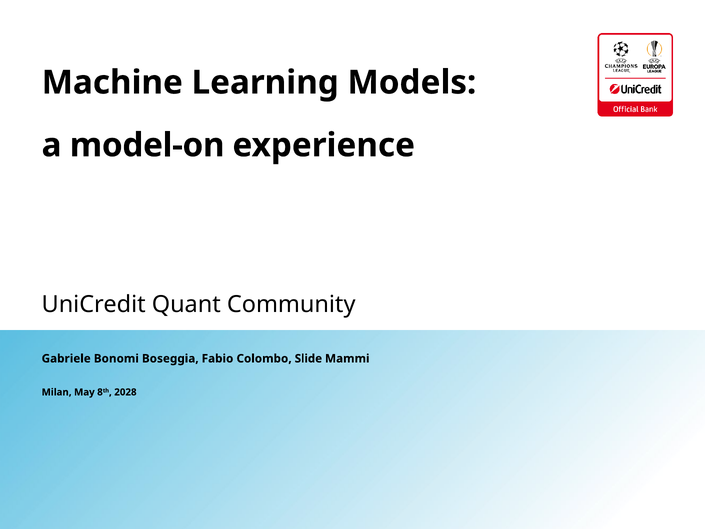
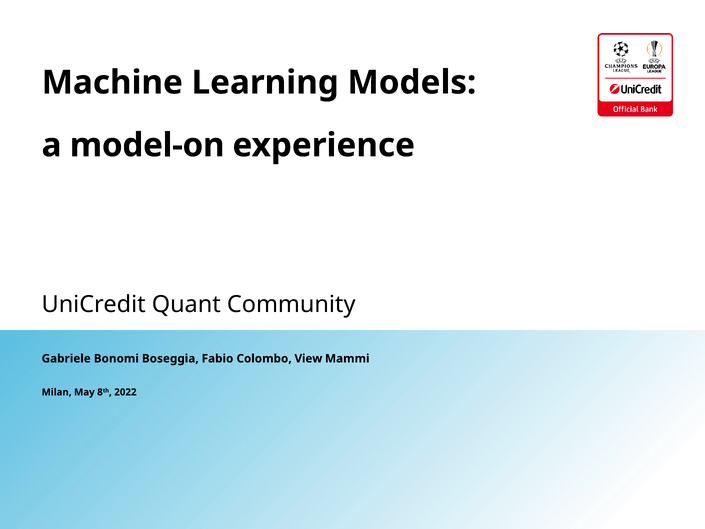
Slide: Slide -> View (308, 358)
2028: 2028 -> 2022 (125, 392)
